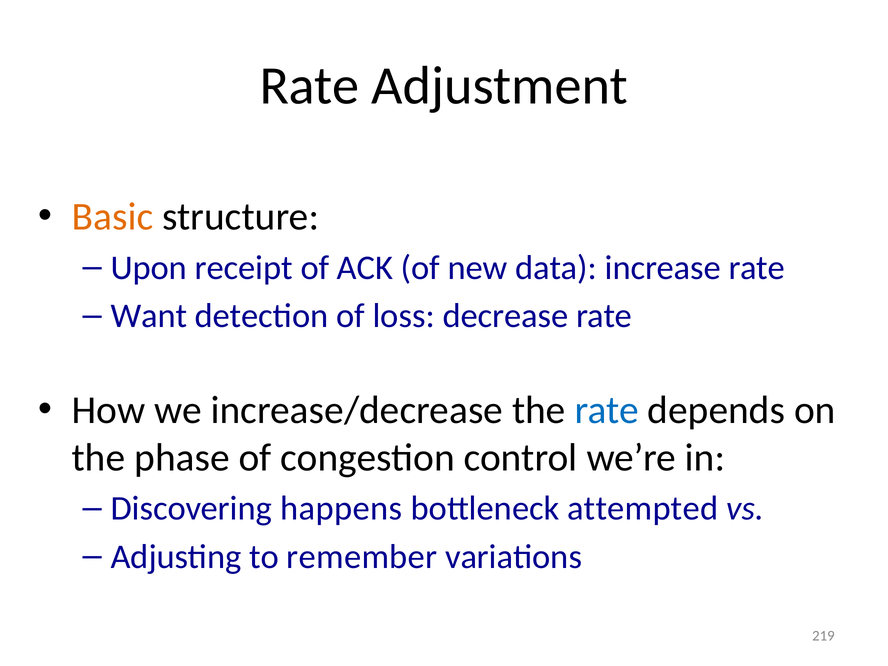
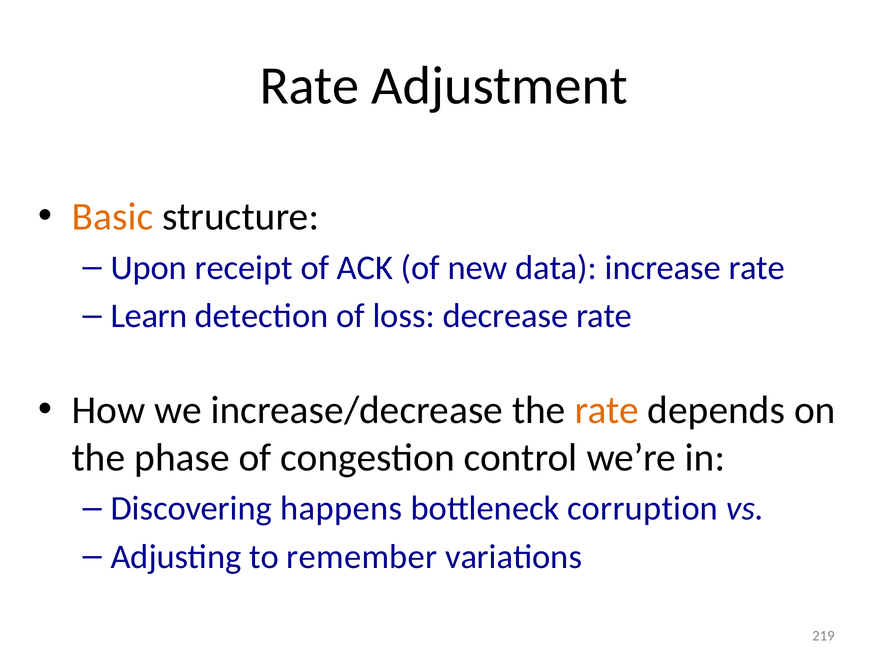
Want: Want -> Learn (149, 316)
rate colour: blue -> orange (607, 410)
attempted: attempted -> corruption (643, 509)
